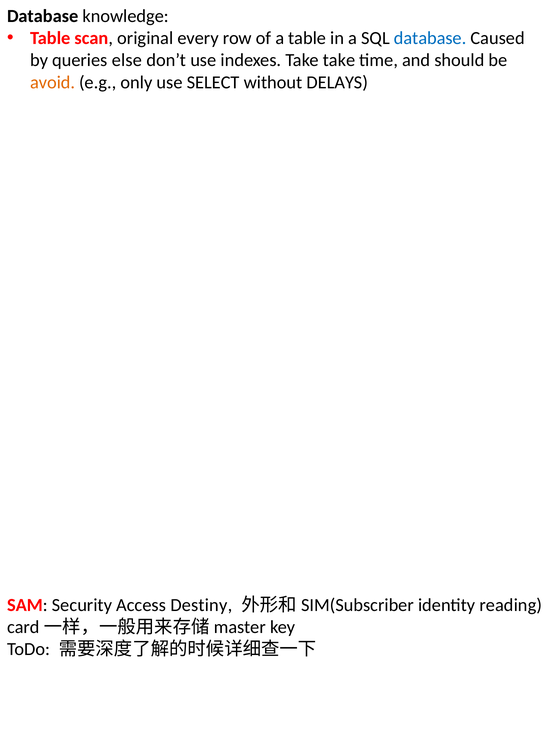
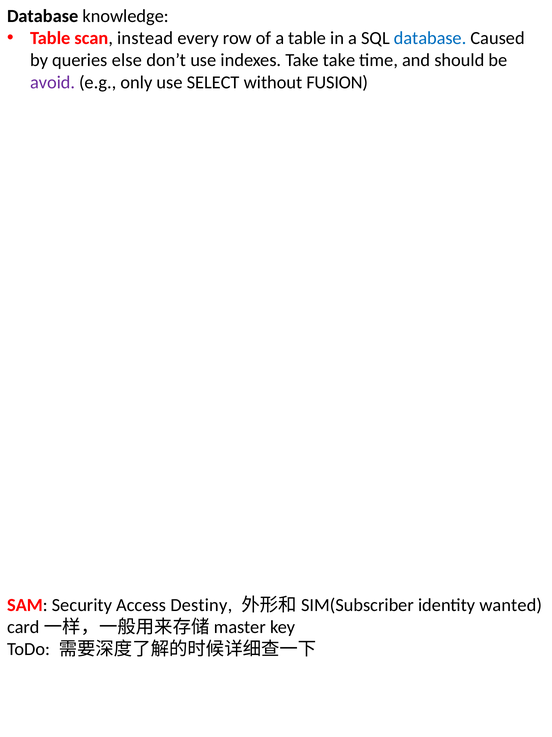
original: original -> instead (145, 38)
avoid colour: orange -> purple (53, 82)
DELAYS: DELAYS -> FUSION (337, 82)
reading: reading -> wanted (511, 604)
